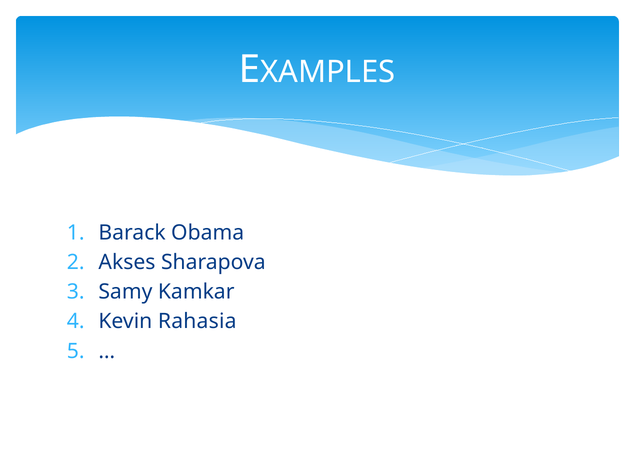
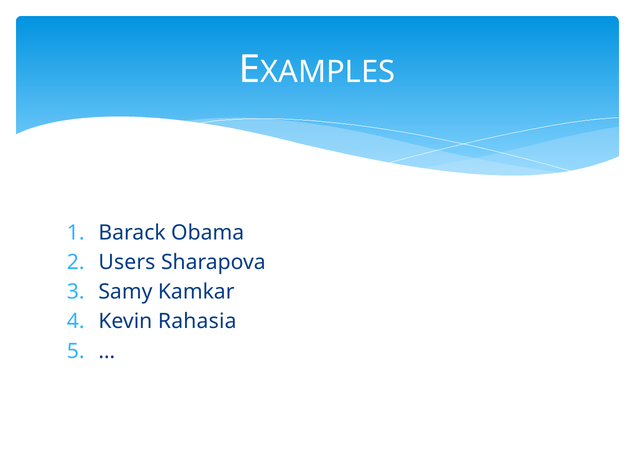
Akses: Akses -> Users (127, 262)
